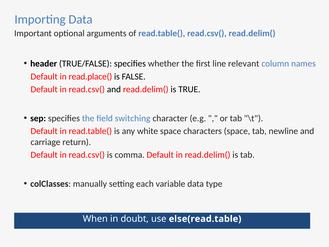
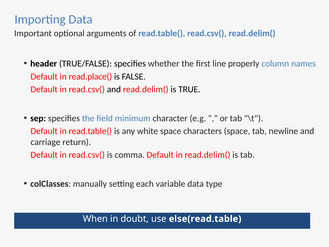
relevant: relevant -> properly (244, 64)
switching: switching -> minimum (133, 118)
